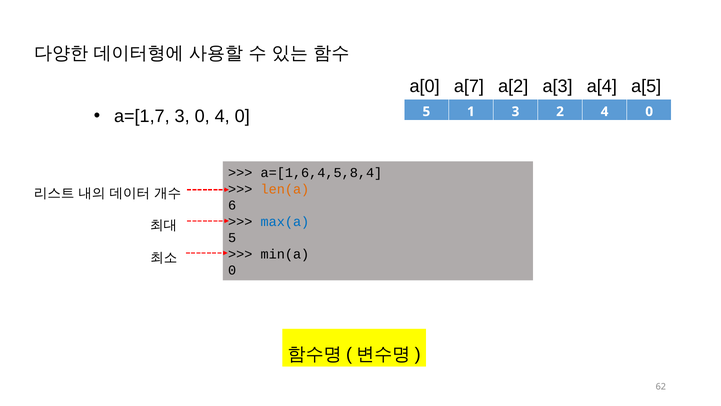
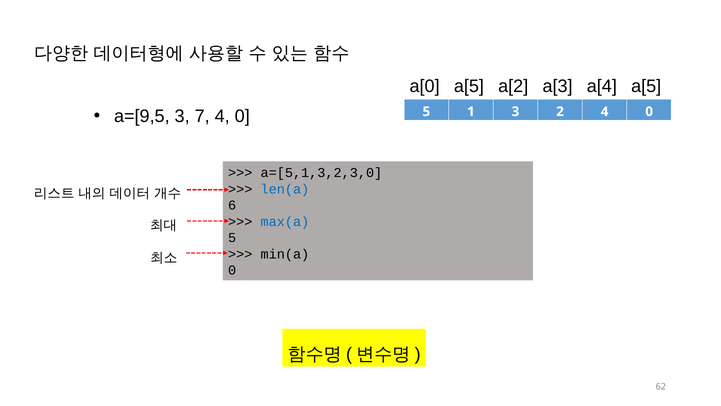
a[0 a[7: a[7 -> a[5 (469, 86)
a=[1,7: a=[1,7 -> a=[9,5 (142, 116)
3 0: 0 -> 7 (202, 116)
a=[1,6,4,5,8,4: a=[1,6,4,5,8,4 -> a=[5,1,3,2,3,0 (321, 173)
len(a colour: orange -> blue (285, 189)
